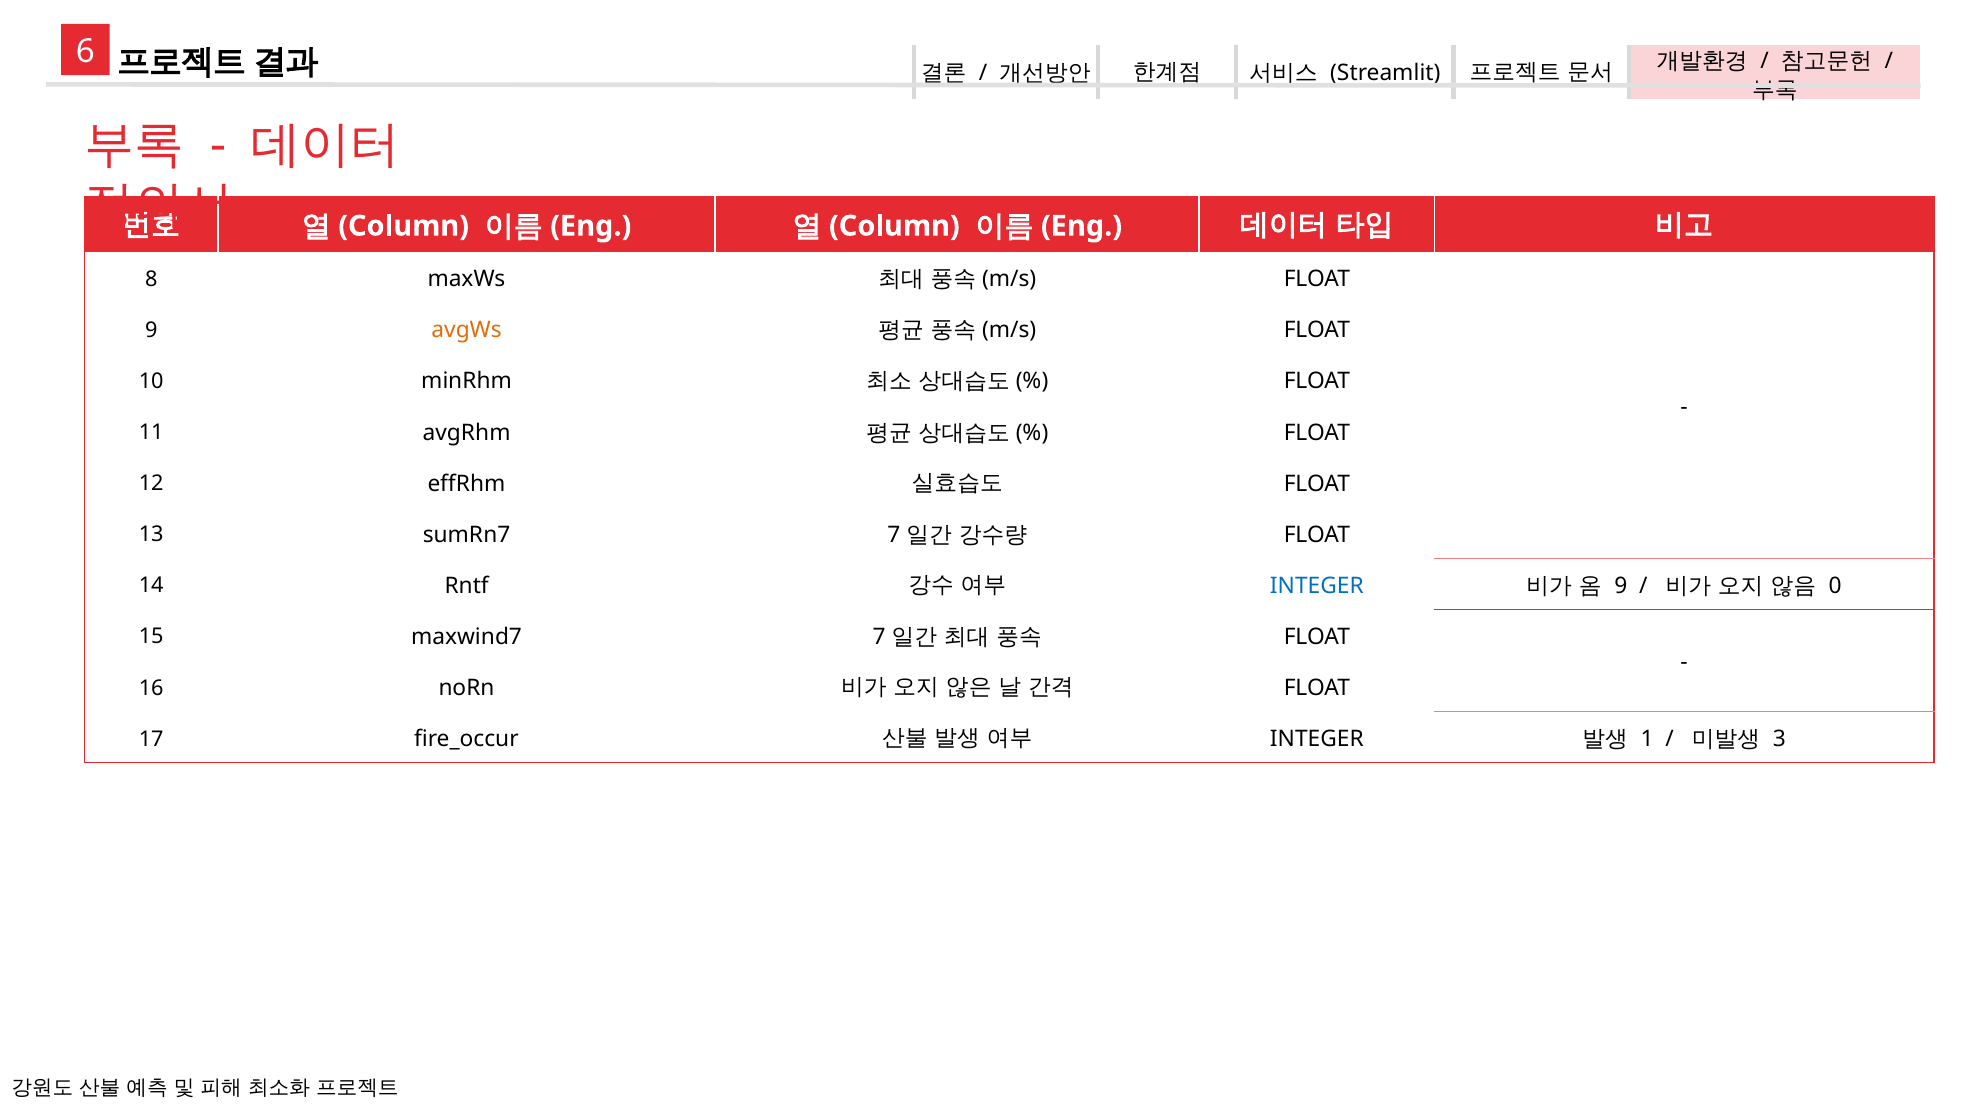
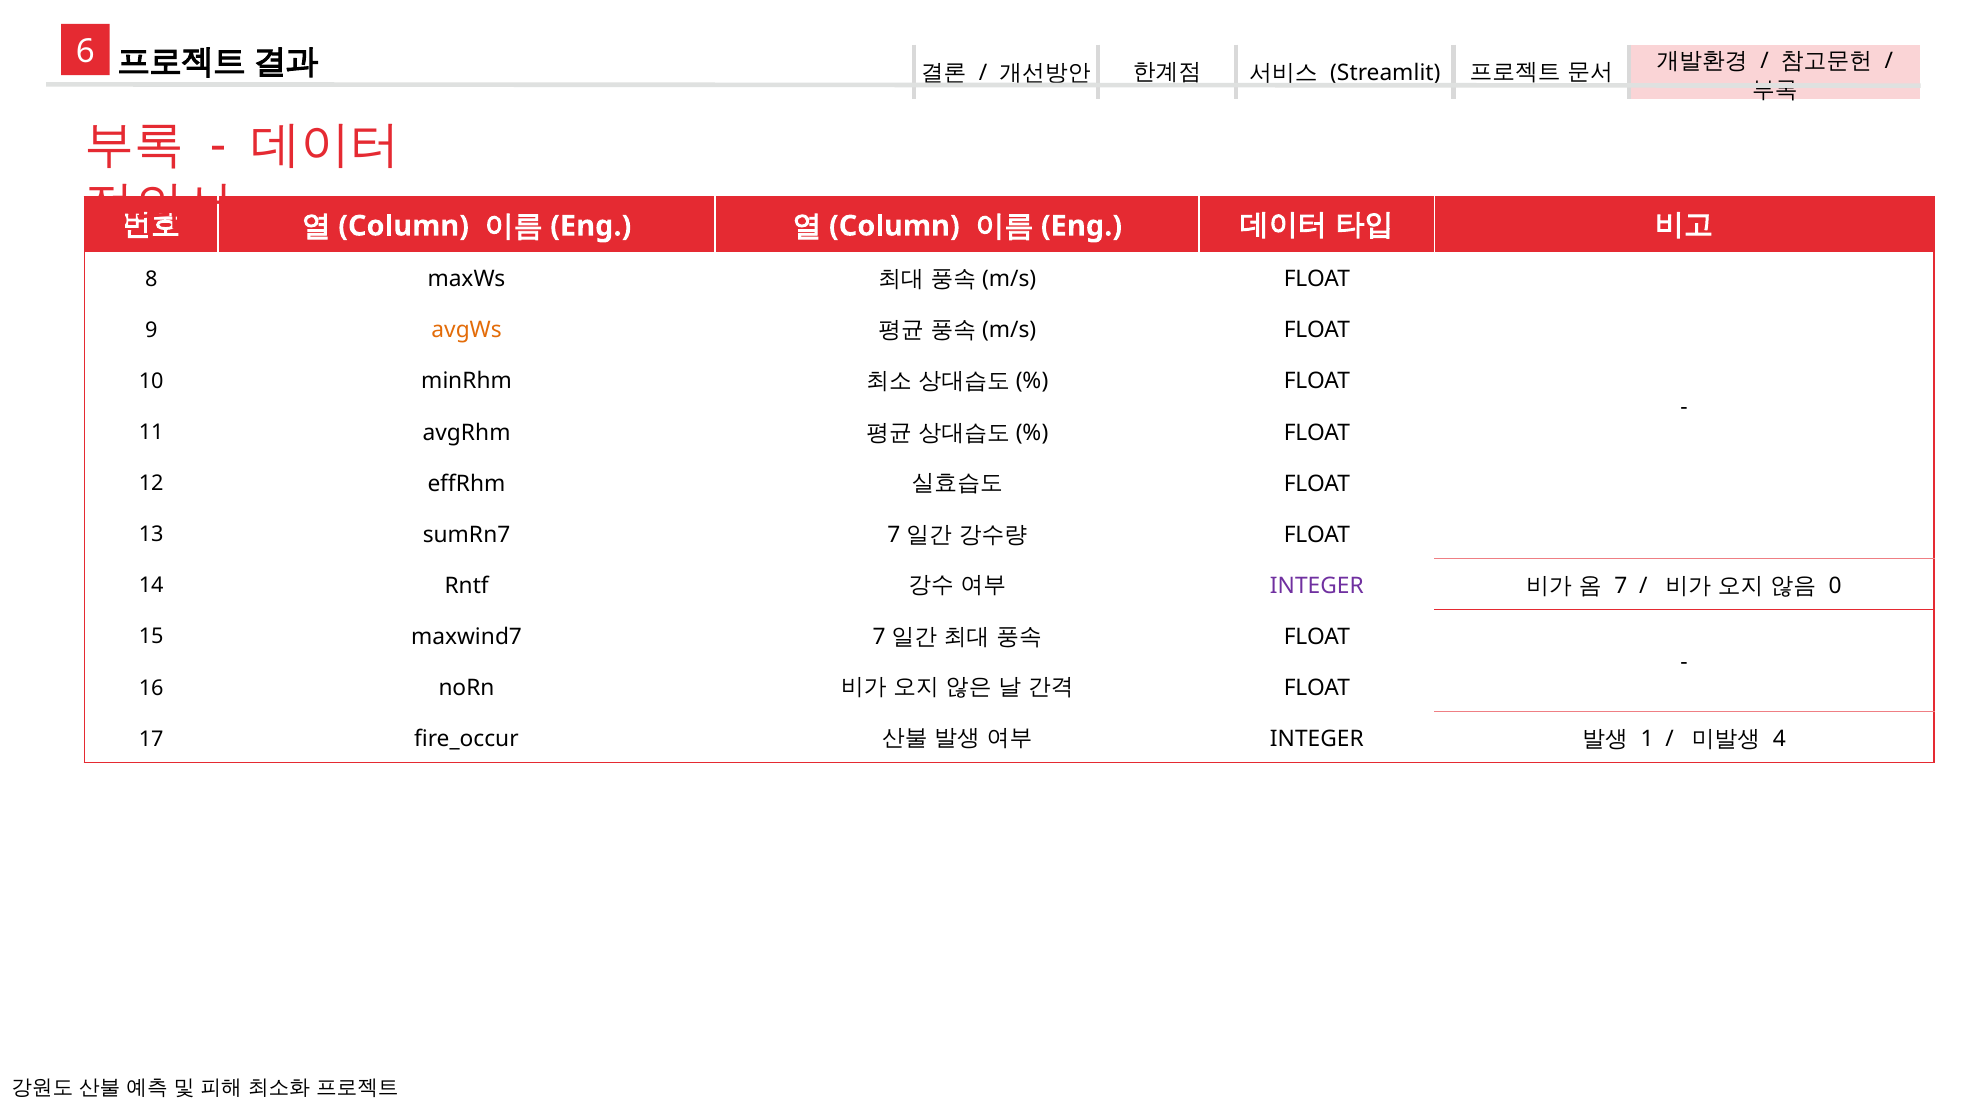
INTEGER colour: blue -> purple (1317, 586)
9: 9 -> 7 (1621, 586)
3: 3 -> 4 (1779, 739)
